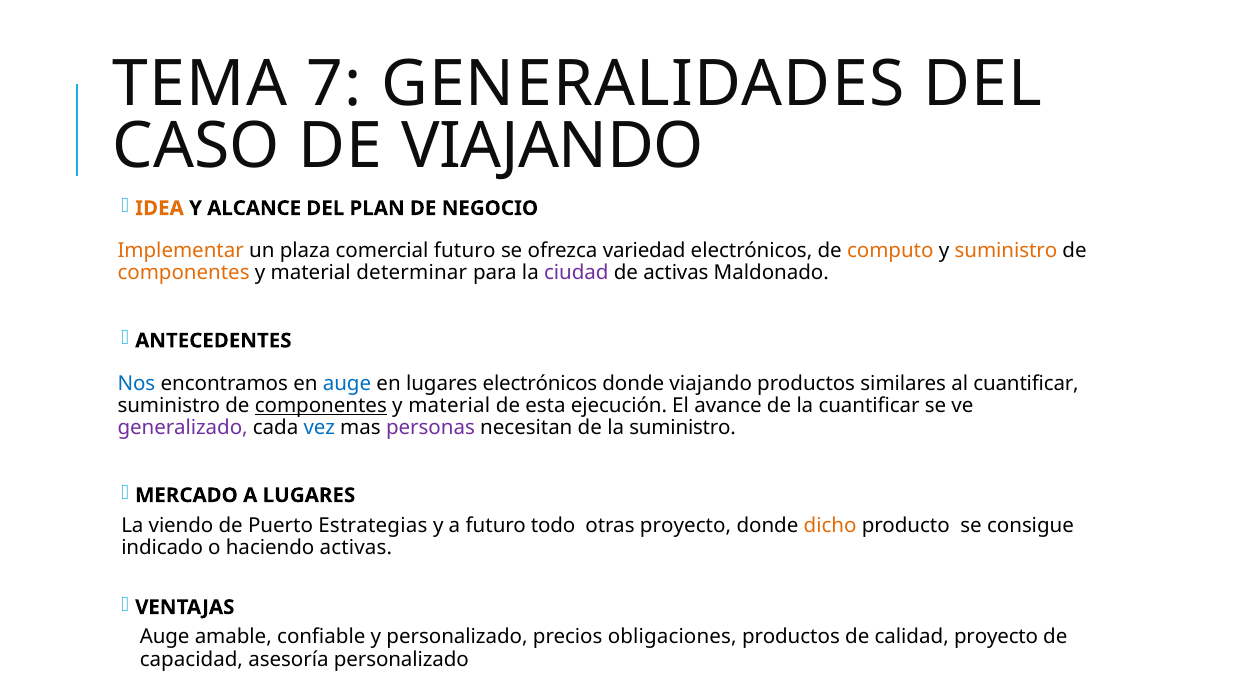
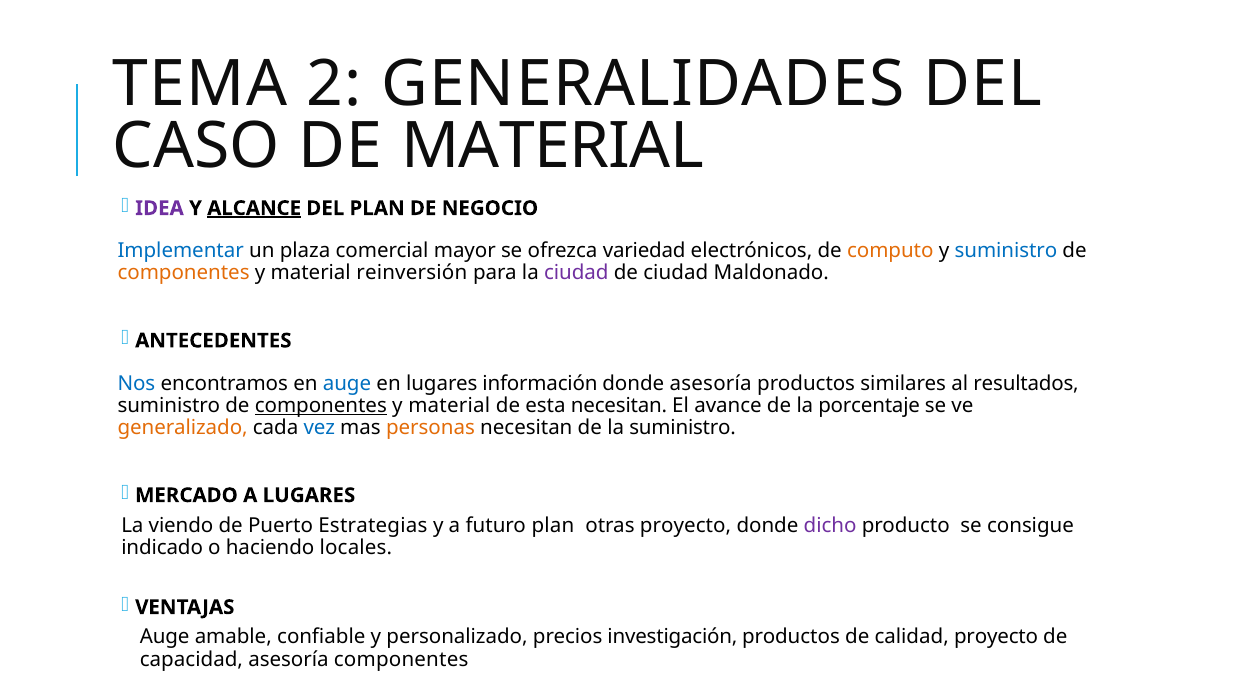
7: 7 -> 2 (334, 85)
DE VIAJANDO: VIAJANDO -> MATERIAL (553, 147)
IDEA colour: orange -> purple (159, 208)
ALCANCE underline: none -> present (254, 208)
Implementar colour: orange -> blue (181, 251)
comercial futuro: futuro -> mayor (465, 251)
suministro colour: orange -> blue (1006, 251)
determinar: determinar -> reinversión (412, 273)
de activas: activas -> ciudad (676, 273)
lugares electrónicos: electrónicos -> información (540, 383)
donde viajando: viajando -> asesoría (711, 383)
al cuantificar: cuantificar -> resultados (1026, 383)
esta ejecución: ejecución -> necesitan (619, 406)
la cuantificar: cuantificar -> porcentaje (869, 406)
generalizado colour: purple -> orange (183, 428)
personas colour: purple -> orange (430, 428)
futuro todo: todo -> plan (553, 525)
dicho colour: orange -> purple (830, 525)
haciendo activas: activas -> locales (356, 548)
obligaciones: obligaciones -> investigación (672, 637)
asesoría personalizado: personalizado -> componentes (401, 659)
